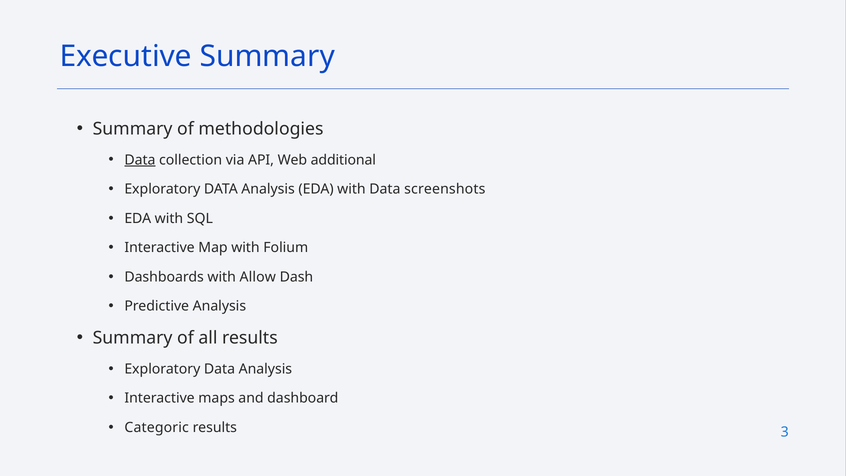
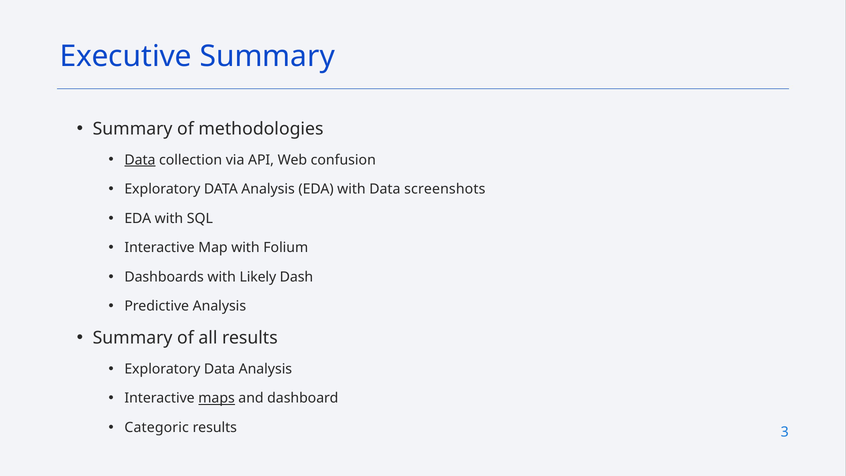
additional: additional -> confusion (343, 160)
Allow: Allow -> Likely (258, 277)
maps underline: none -> present (217, 398)
